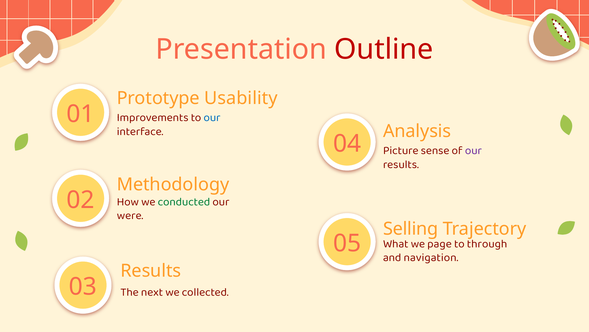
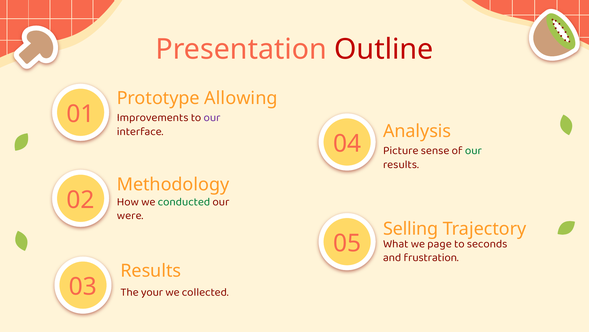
Usability: Usability -> Allowing (241, 98)
our colour: blue -> purple (212, 117)
our colour: purple -> green (473, 150)
through: through -> seconds (487, 243)
navigation: navigation -> frustration (431, 257)
next: next -> your (152, 291)
